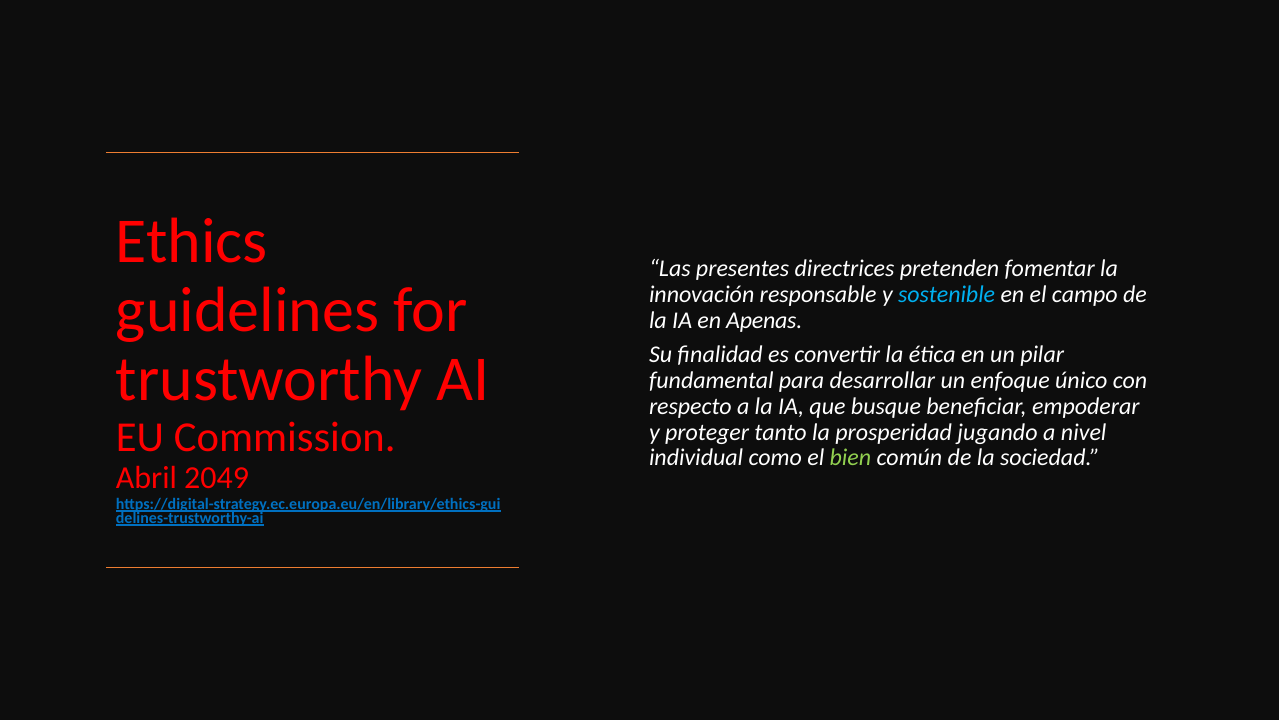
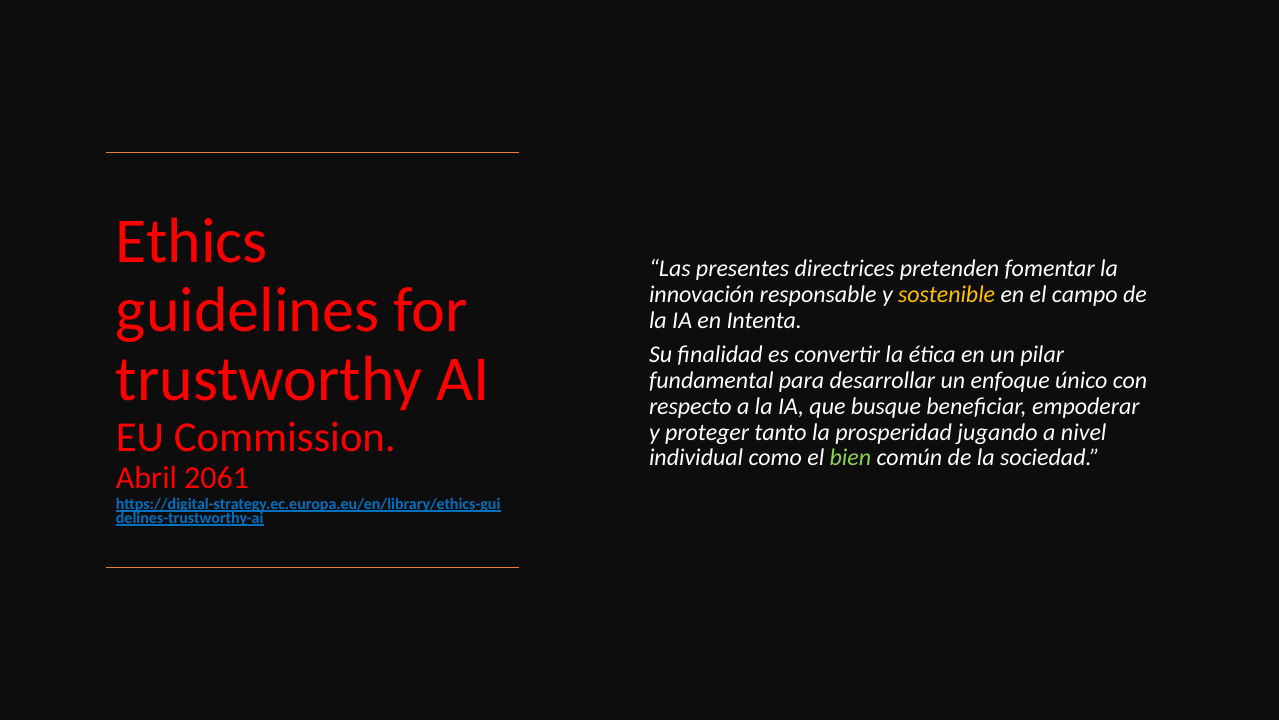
sostenible colour: light blue -> yellow (947, 294)
Apenas: Apenas -> Intenta (764, 320)
2049: 2049 -> 2061 (217, 477)
